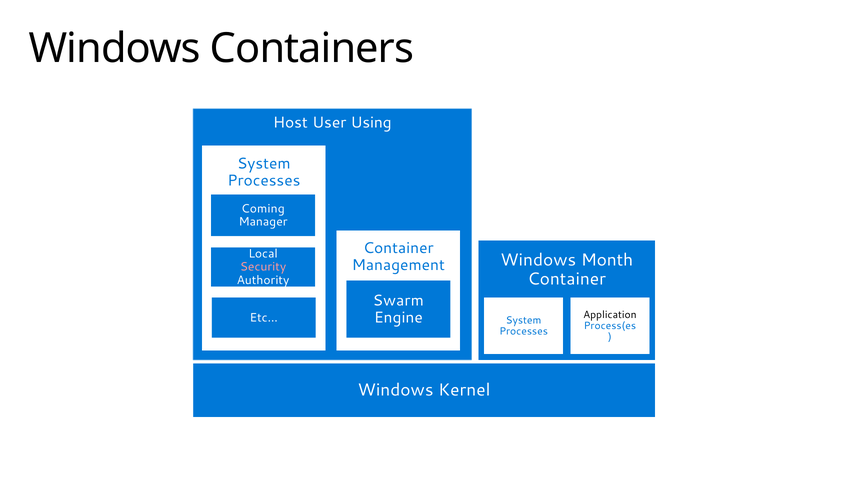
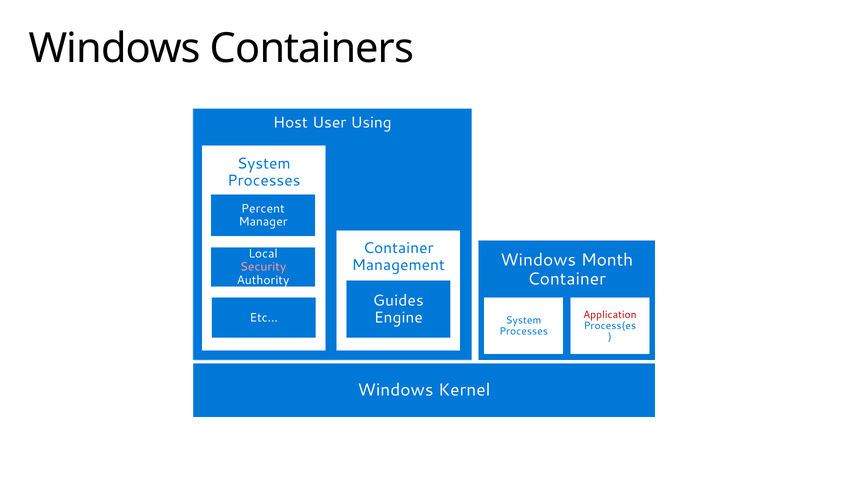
Coming: Coming -> Percent (263, 209)
Swarm: Swarm -> Guides (398, 301)
Application colour: black -> red (610, 315)
